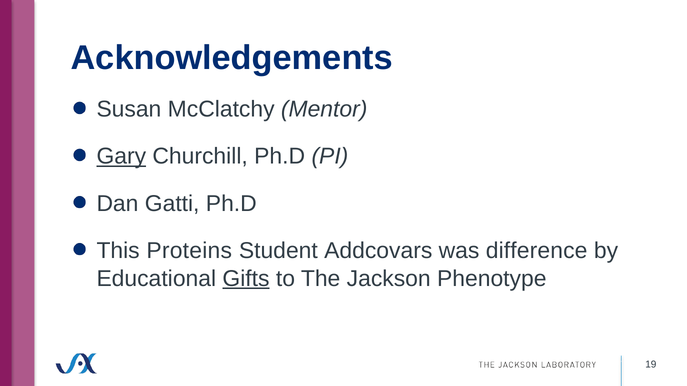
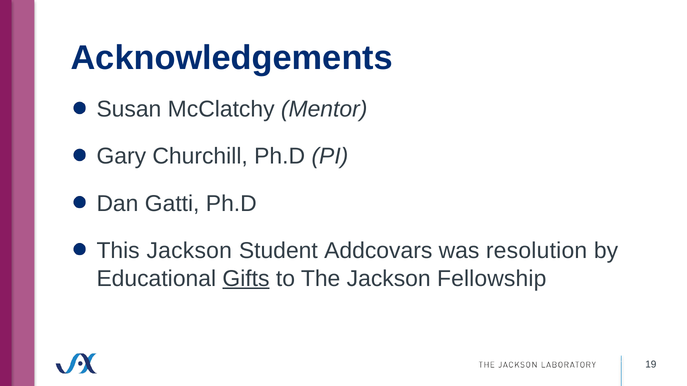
Gary underline: present -> none (121, 157)
This Proteins: Proteins -> Jackson (189, 251)
difference: difference -> resolution (537, 251)
Phenotype: Phenotype -> Fellowship (492, 279)
